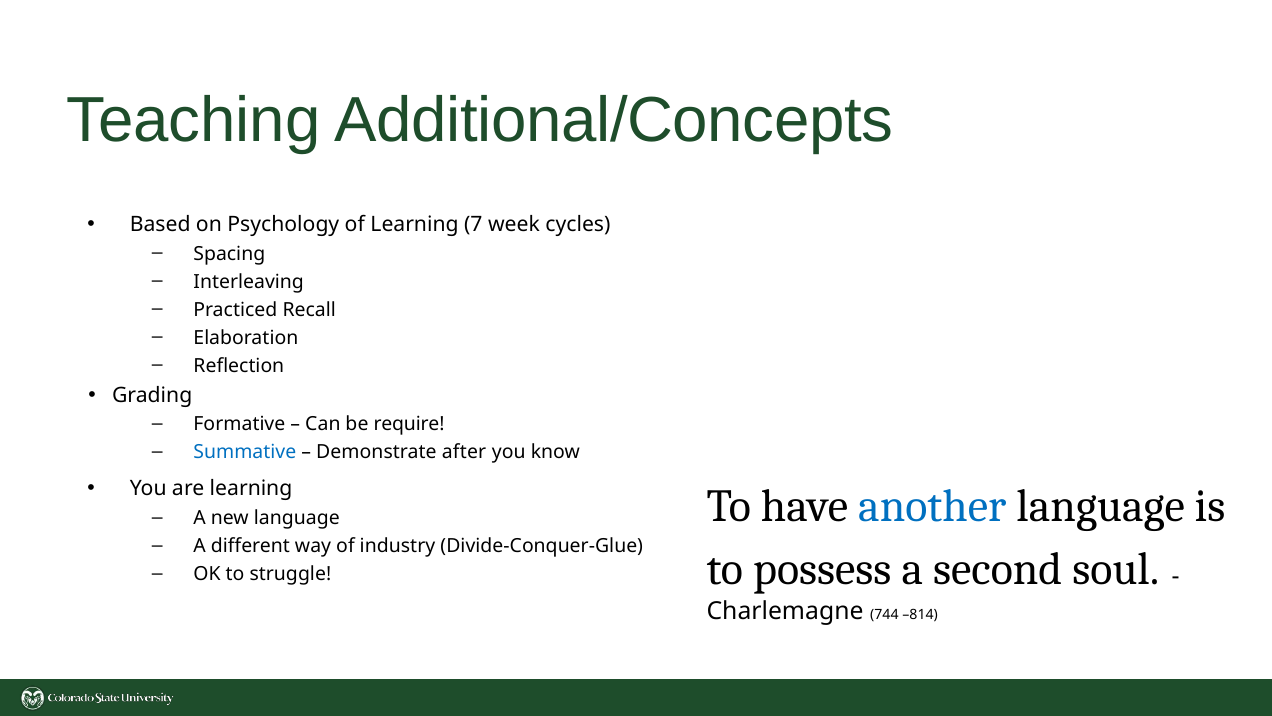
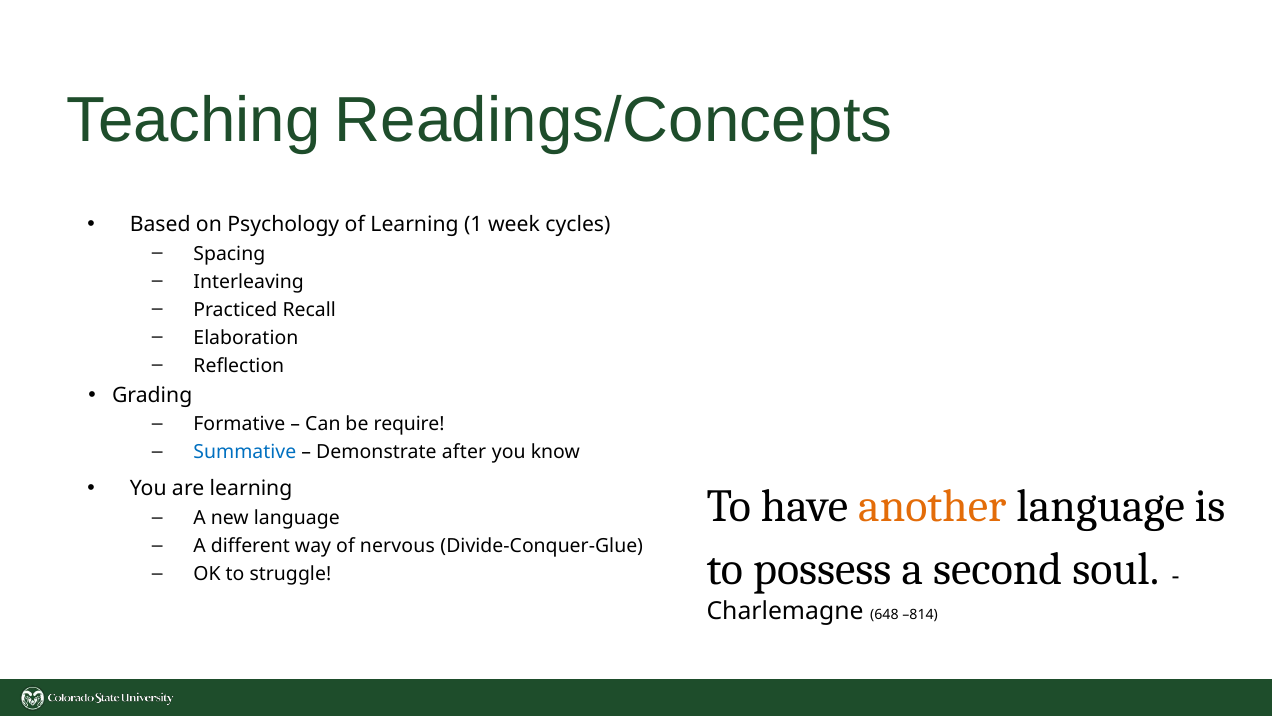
Additional/Concepts: Additional/Concepts -> Readings/Concepts (614, 120)
7: 7 -> 1 (473, 225)
another colour: blue -> orange (932, 506)
industry: industry -> nervous (397, 545)
744: 744 -> 648 (884, 614)
